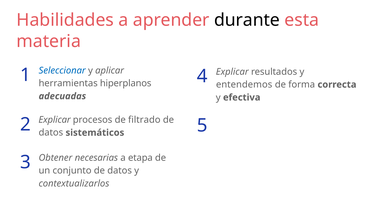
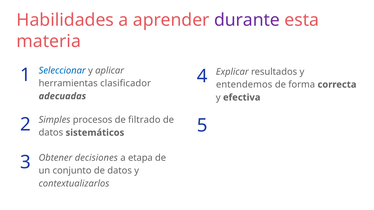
durante colour: black -> purple (247, 20)
hiperplanos: hiperplanos -> clasificador (126, 83)
Explicar: Explicar -> Simples (55, 120)
necesarias: necesarias -> decisiones (96, 158)
